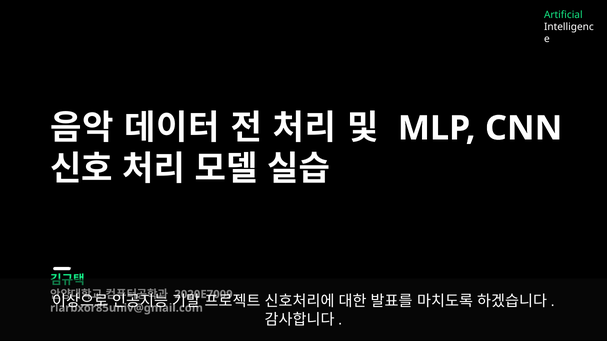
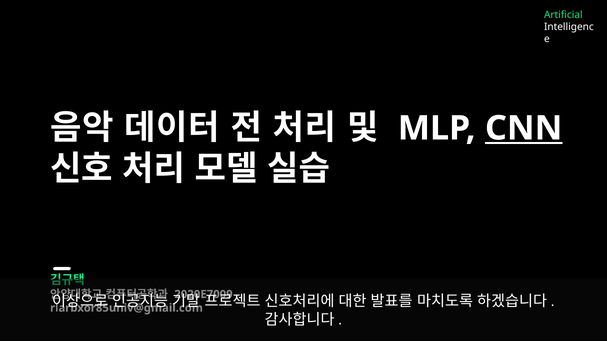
CNN underline: none -> present (524, 128)
